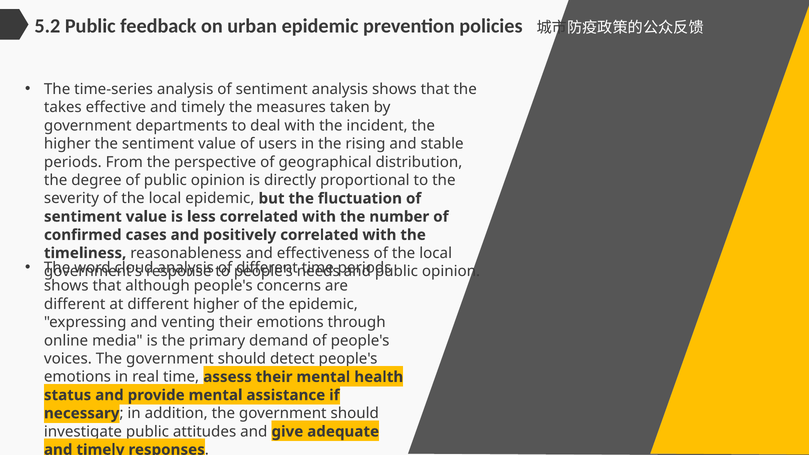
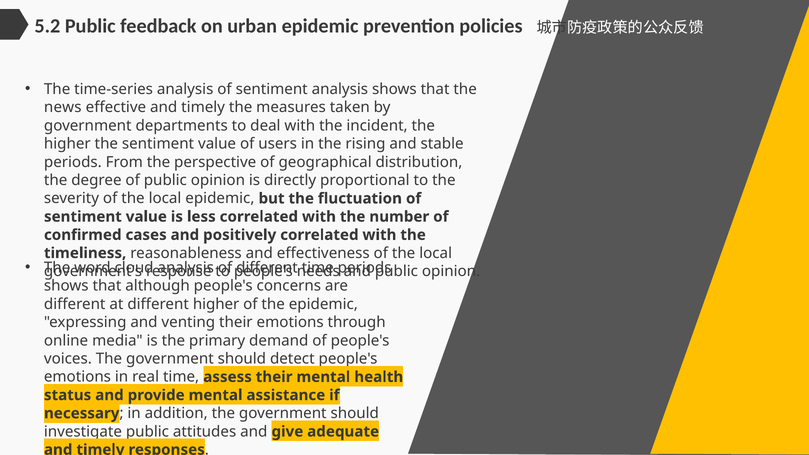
takes: takes -> news (63, 108)
